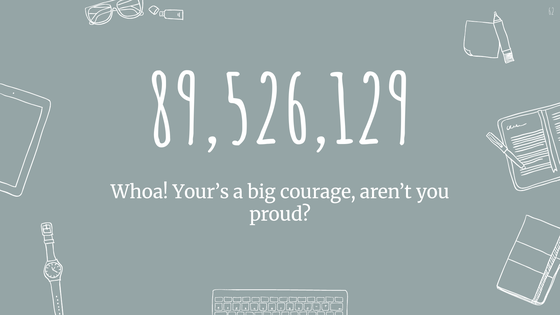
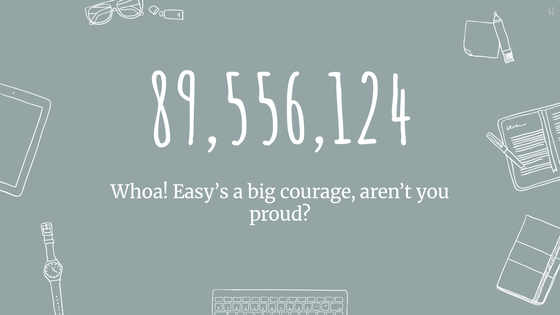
89,526,129: 89,526,129 -> 89,556,124 (280, 113)
Your’s: Your’s -> Easy’s (201, 192)
